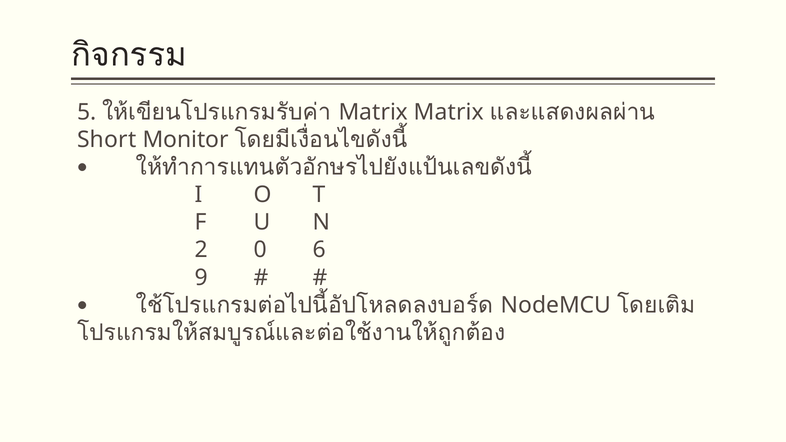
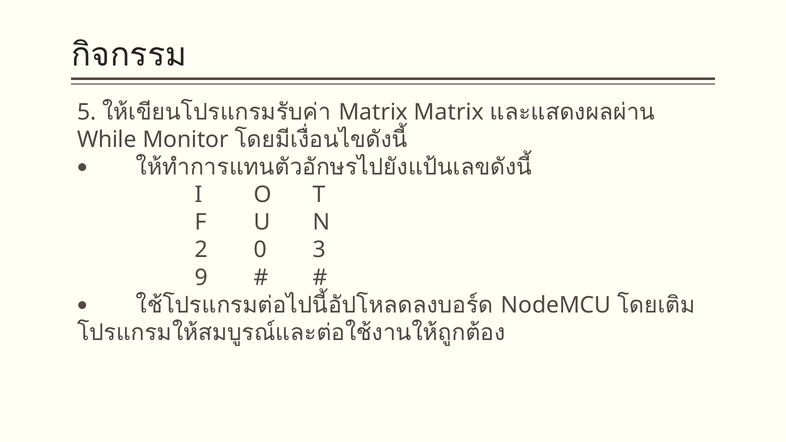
Short: Short -> While (107, 140)
6: 6 -> 3 (319, 250)
